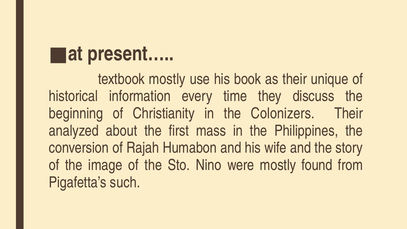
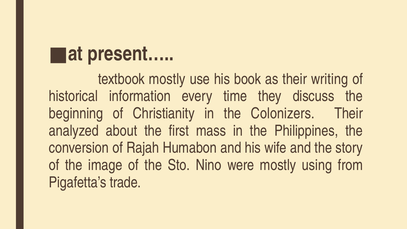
unique: unique -> writing (330, 79)
found: found -> using (317, 165)
such: such -> trade (125, 182)
